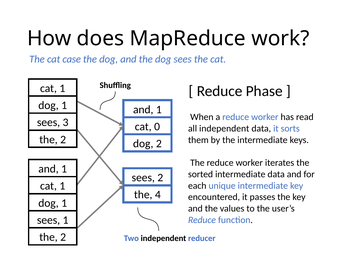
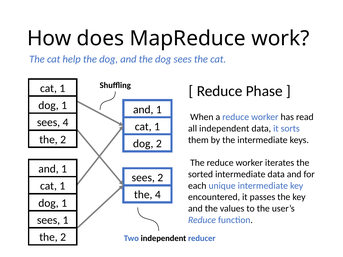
case: case -> help (72, 59)
sees 3: 3 -> 4 (66, 123)
0: 0 -> 1 (157, 127)
